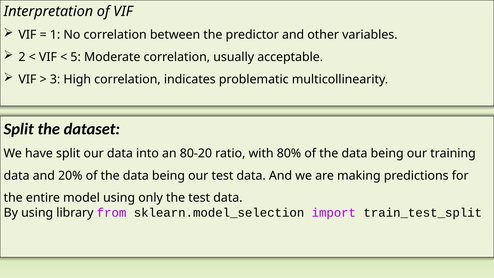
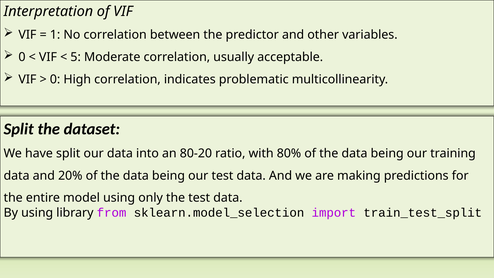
2: 2 -> 0 (22, 57)
3: 3 -> 0 (55, 79)
